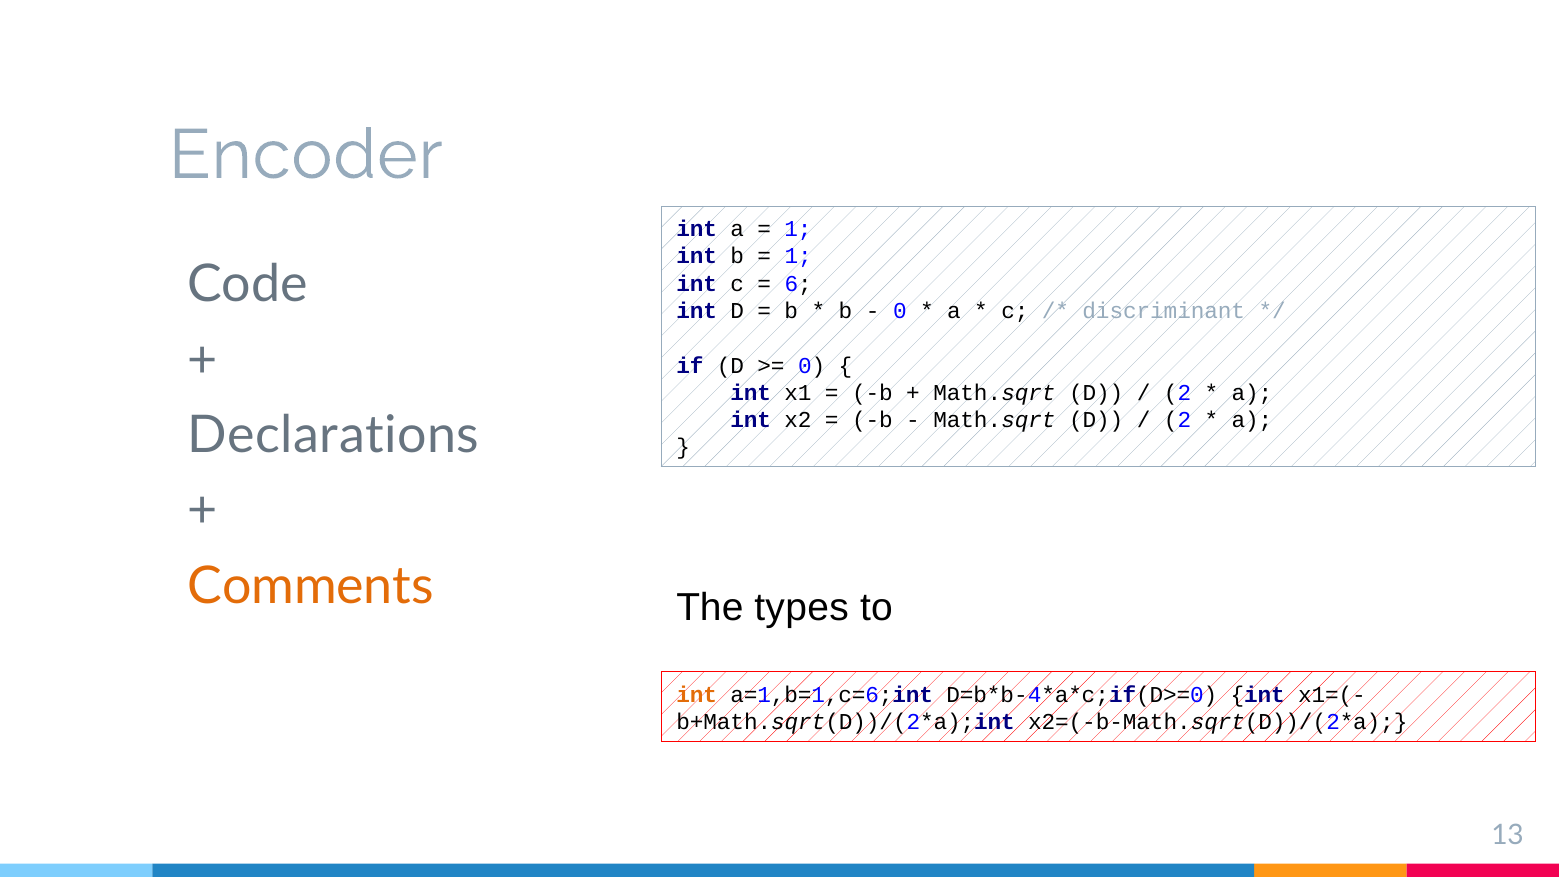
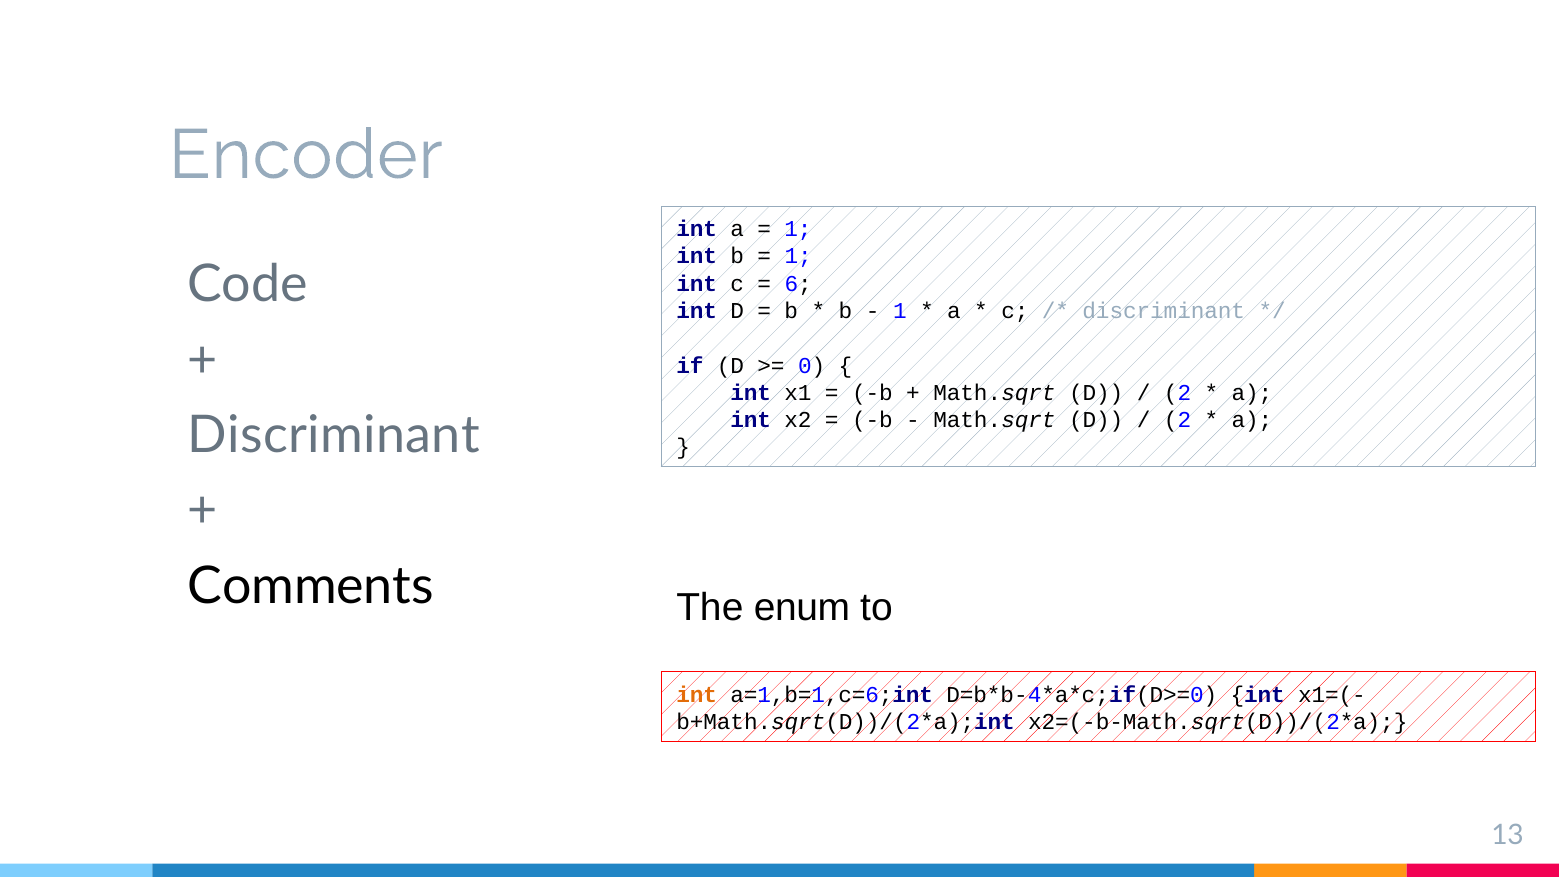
0: 0 -> 1 (900, 311)
Declarations: Declarations -> Discriminant (334, 435)
Comments colour: orange -> black (311, 586)
types: types -> enum (802, 607)
